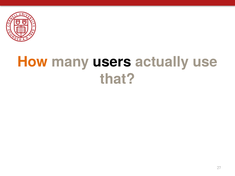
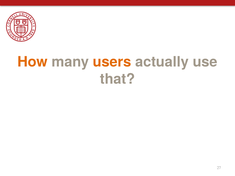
users colour: black -> orange (112, 62)
